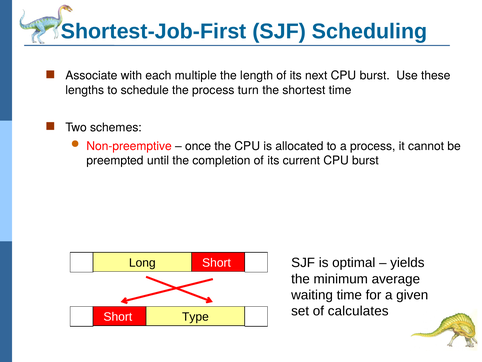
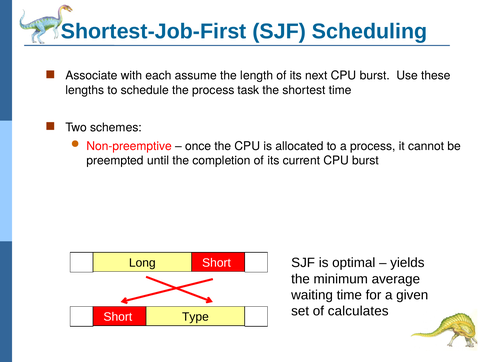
multiple: multiple -> assume (196, 75)
turn: turn -> task (248, 90)
